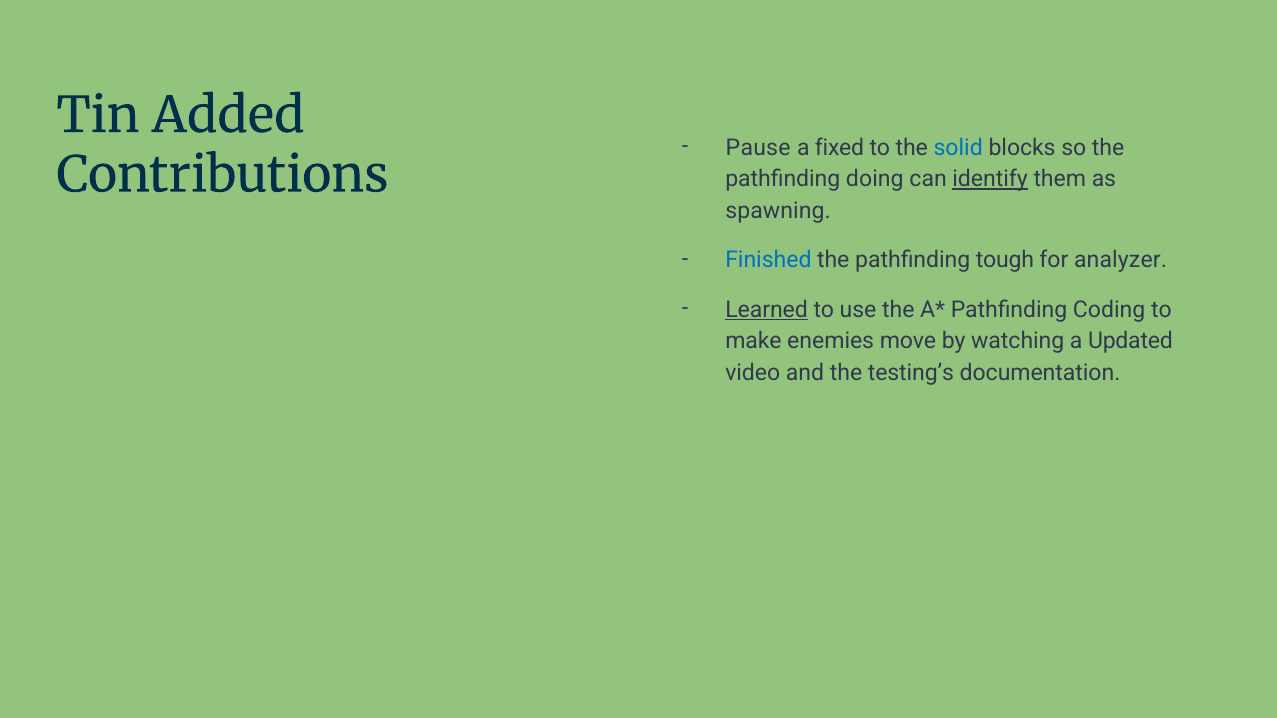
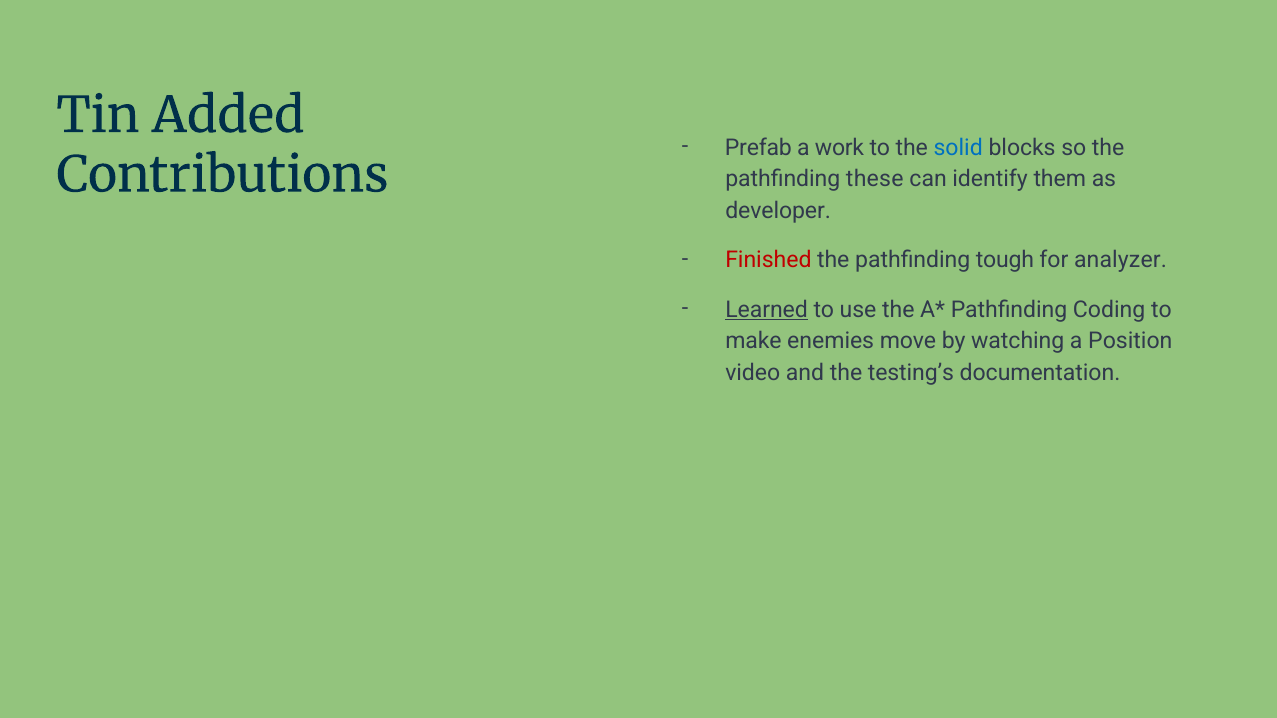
Pause: Pause -> Prefab (758, 147)
fixed: fixed -> work (840, 147)
doing: doing -> these (875, 179)
identify underline: present -> none (990, 179)
spawning: spawning -> developer (778, 211)
Finished colour: blue -> red (768, 260)
Updated: Updated -> Position (1130, 341)
